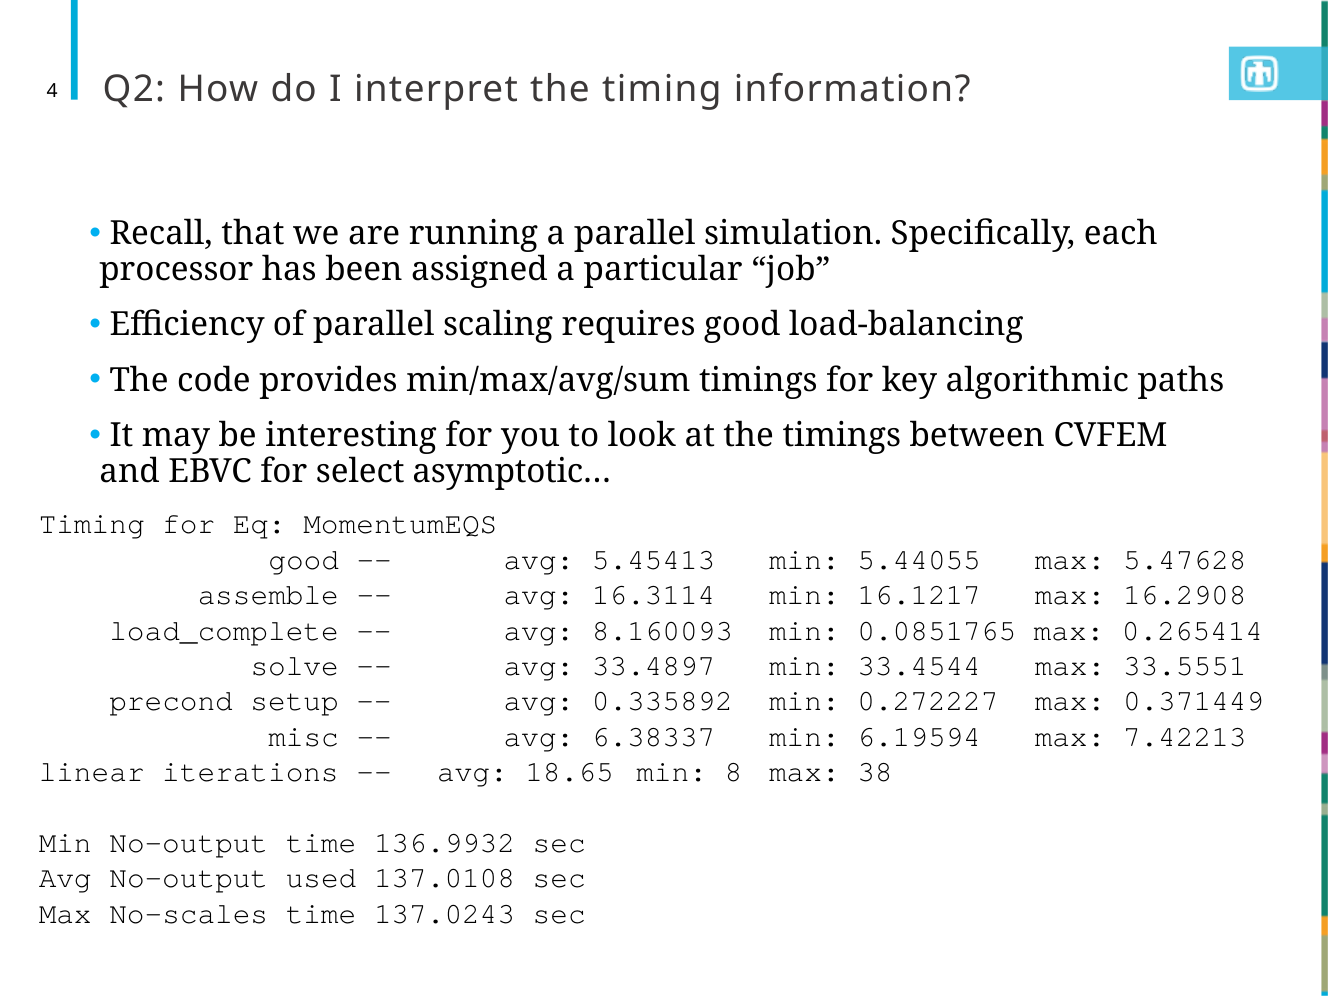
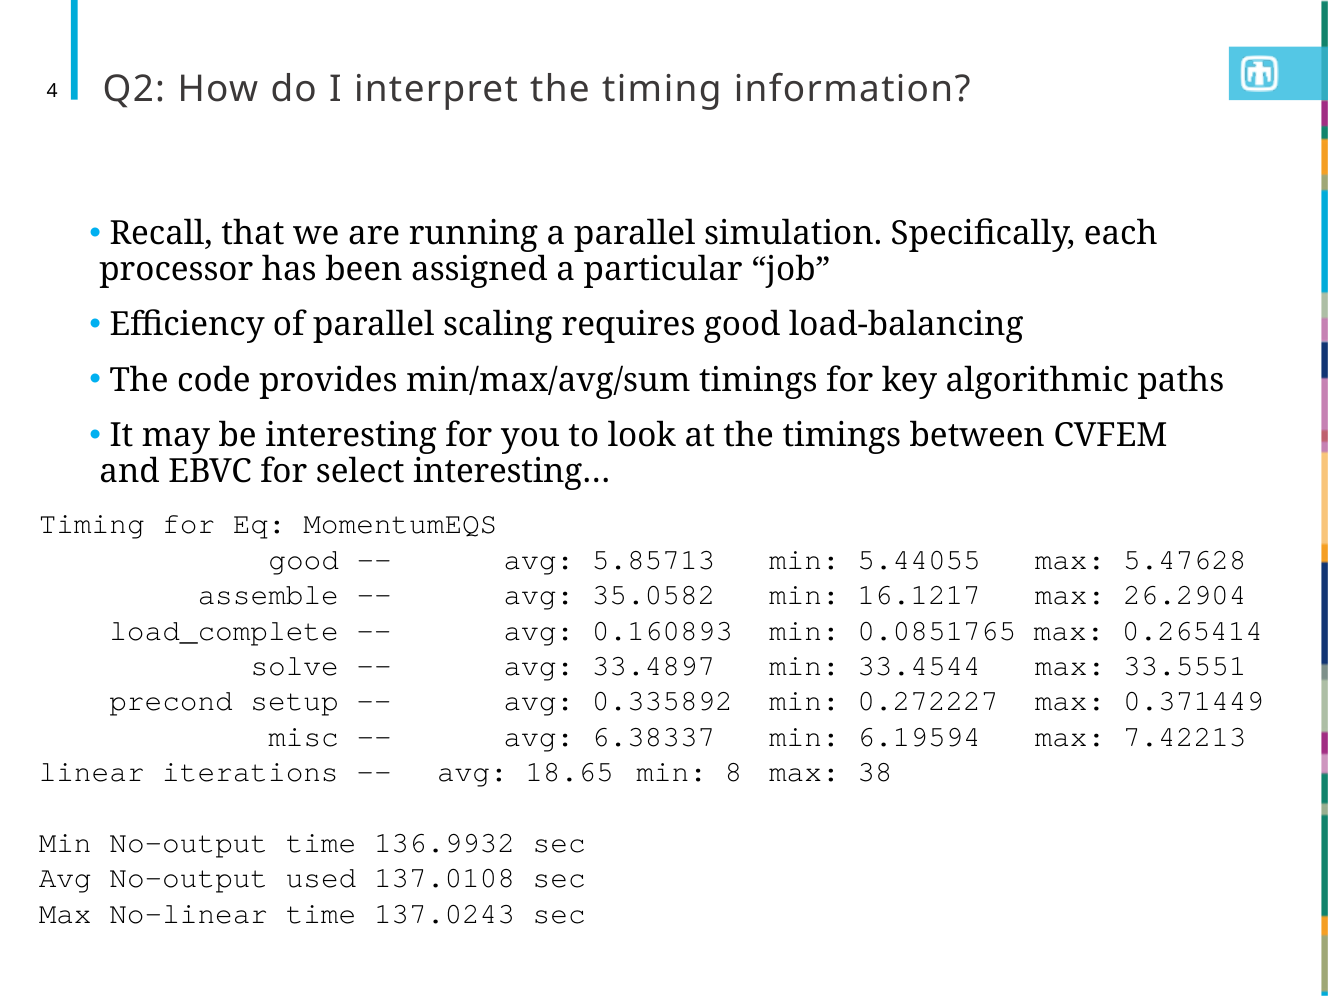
asymptotic…: asymptotic… -> interesting… (512, 471)
5.45413: 5.45413 -> 5.85713 (654, 560)
16.3114: 16.3114 -> 35.0582 (654, 595)
16.2908: 16.2908 -> 26.2904 (1185, 595)
8.160093: 8.160093 -> 0.160893 (662, 630)
No-scales: No-scales -> No-linear (189, 914)
